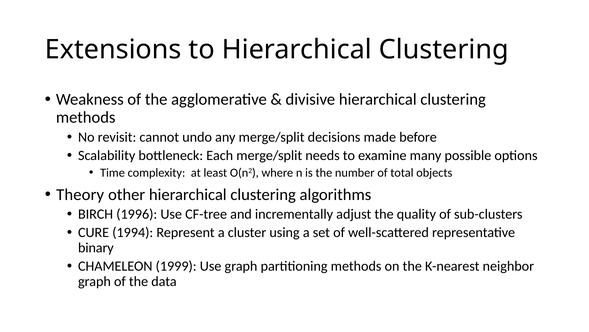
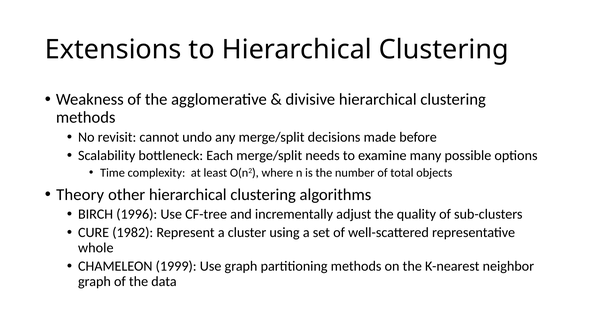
1994: 1994 -> 1982 (133, 232)
binary: binary -> whole (96, 247)
